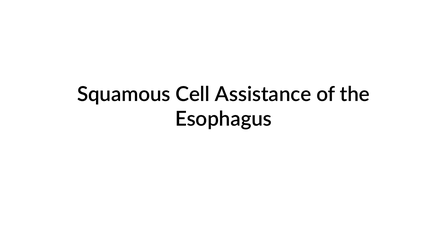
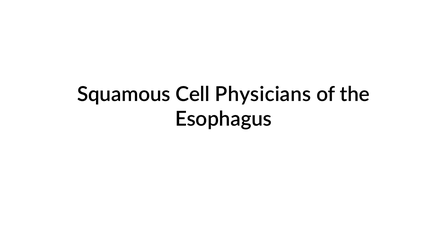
Assistance: Assistance -> Physicians (263, 94)
